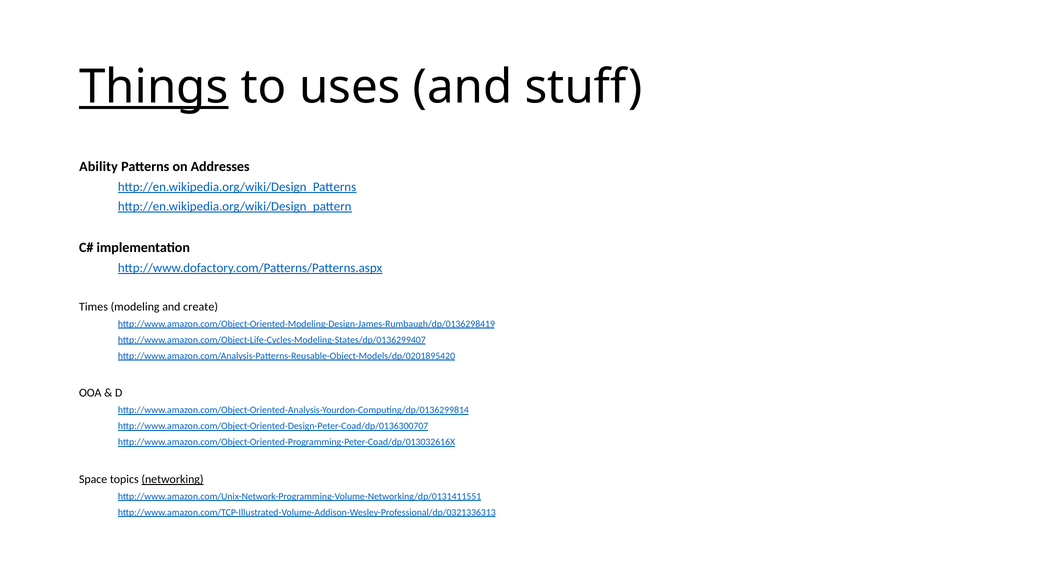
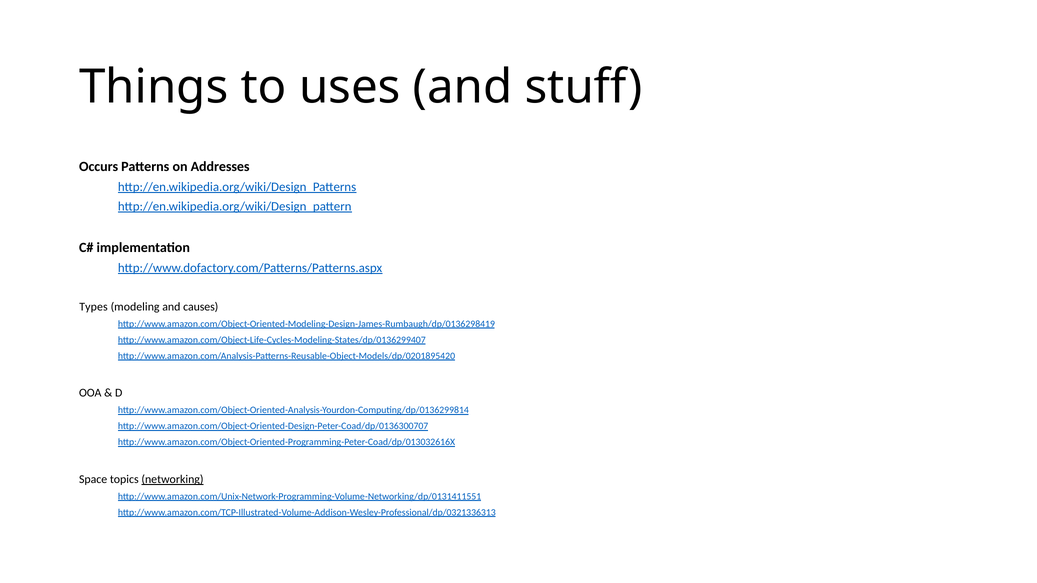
Things underline: present -> none (154, 87)
Ability: Ability -> Occurs (99, 167)
Times: Times -> Types (93, 307)
create: create -> causes (201, 307)
